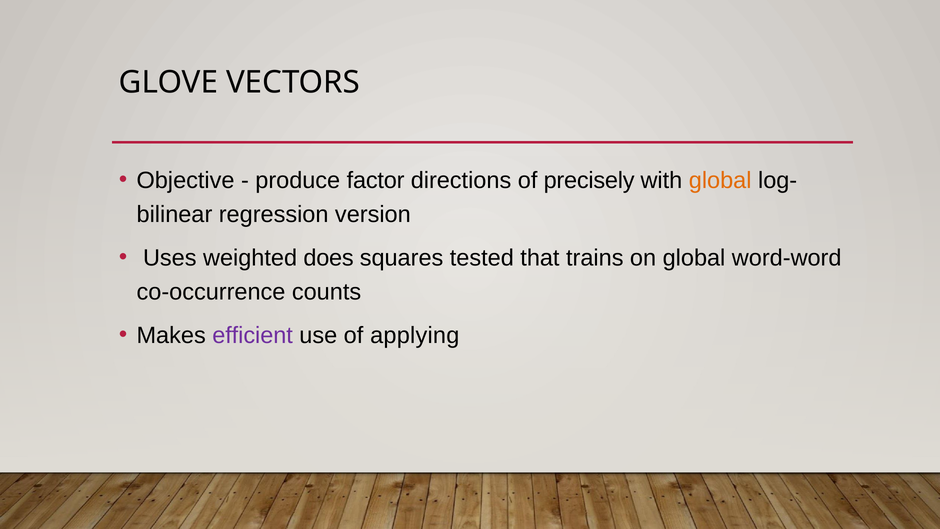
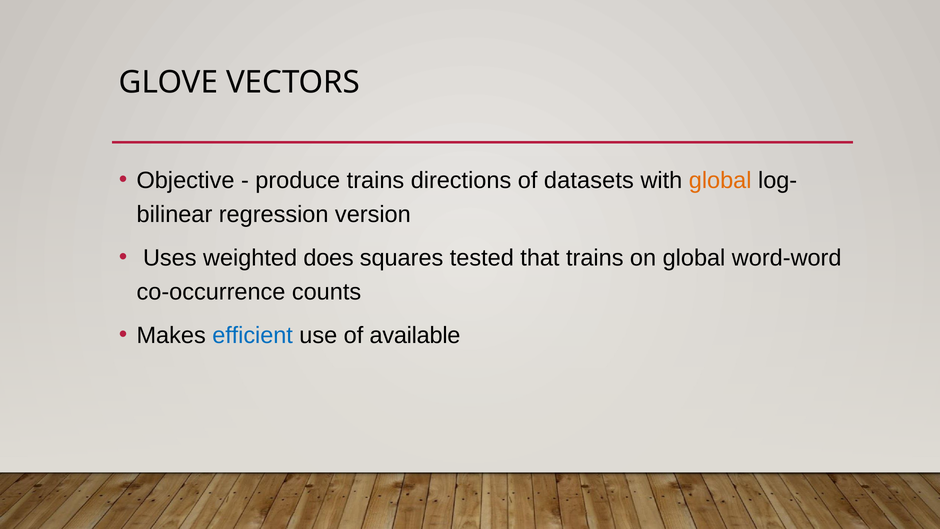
produce factor: factor -> trains (375, 180)
precisely: precisely -> datasets (589, 180)
efficient colour: purple -> blue (253, 335)
applying: applying -> available (415, 335)
